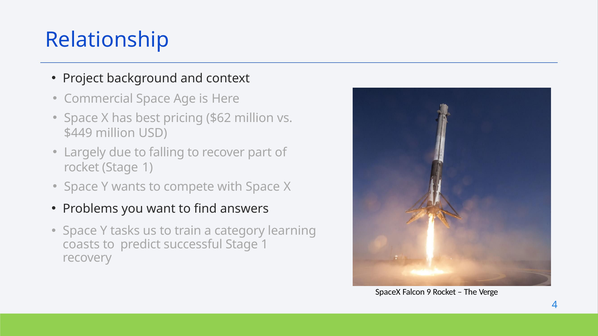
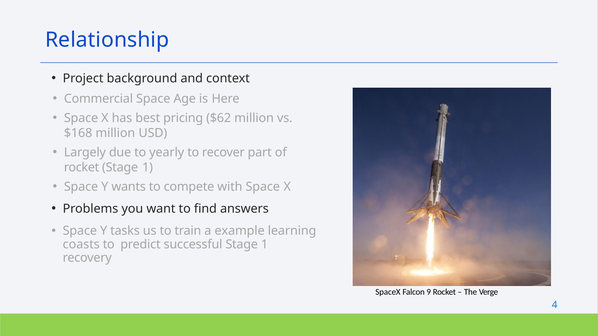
$449: $449 -> $168 (78, 133)
falling: falling -> yearly (167, 153)
category: category -> example (240, 231)
